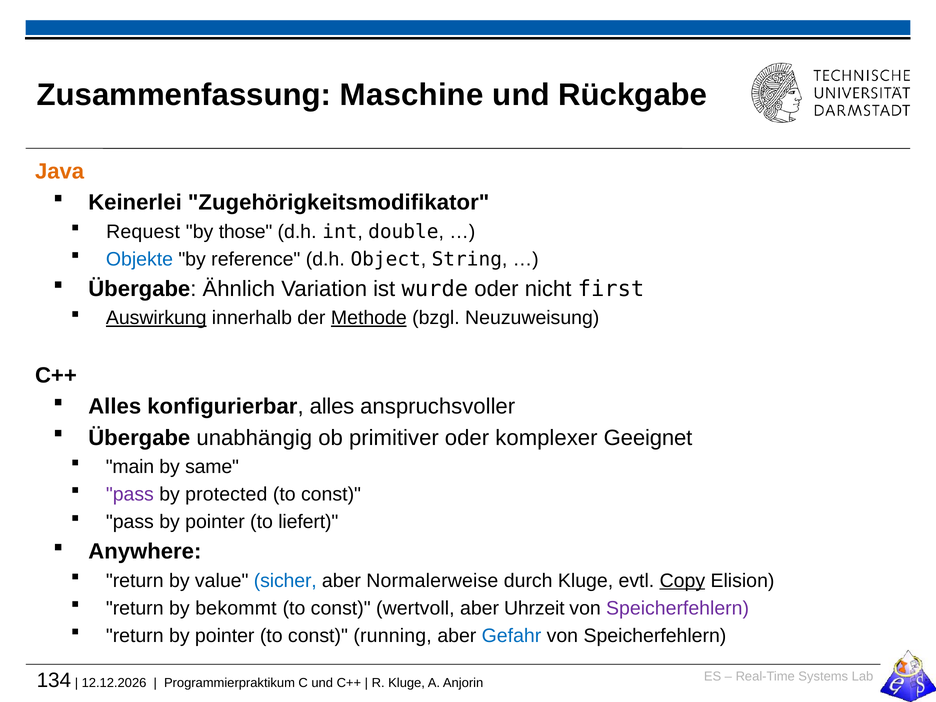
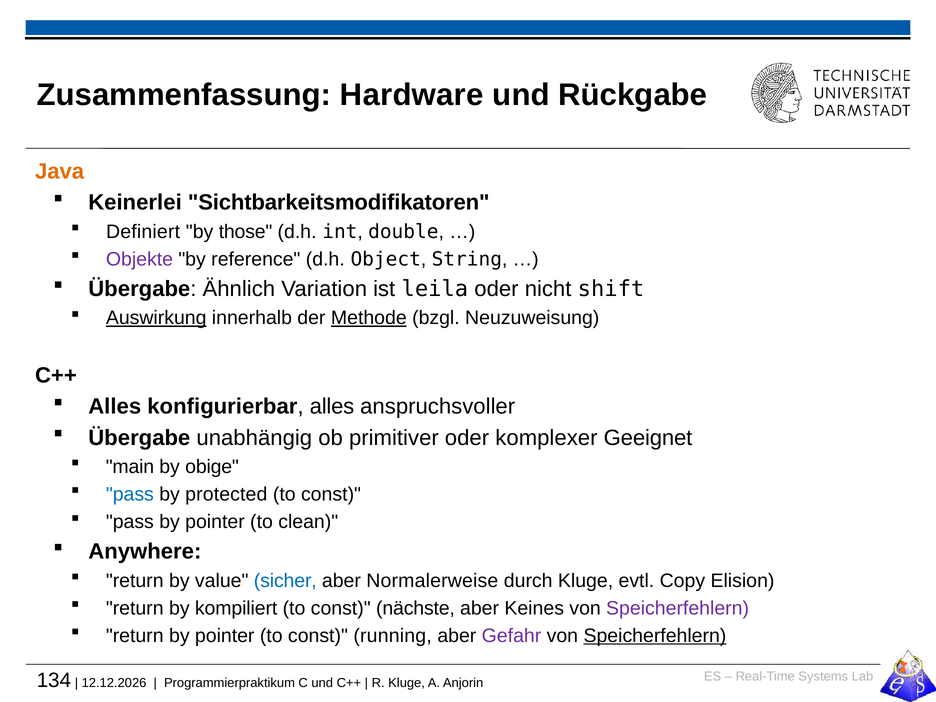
Maschine: Maschine -> Hardware (412, 95)
Zugehörigkeitsmodifikator: Zugehörigkeitsmodifikator -> Sichtbarkeitsmodifikatoren (339, 203)
Request: Request -> Definiert (143, 232)
Objekte colour: blue -> purple (139, 259)
wurde: wurde -> leila (435, 289)
first: first -> shift (611, 289)
same: same -> obige (212, 467)
pass colour: purple -> blue (130, 494)
liefert: liefert -> clean (308, 522)
Copy underline: present -> none (682, 581)
bekommt: bekommt -> kompiliert (236, 608)
wertvoll: wertvoll -> nächste (415, 608)
Uhrzeit: Uhrzeit -> Keines (534, 608)
Gefahr colour: blue -> purple (512, 636)
Speicherfehlern underline: none -> present (655, 636)
